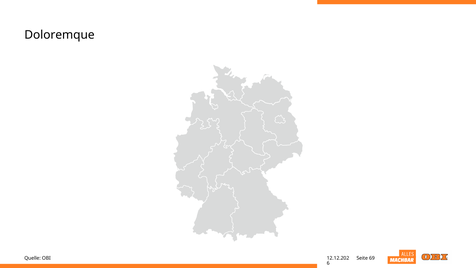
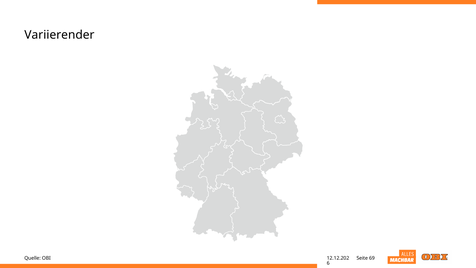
Doloremque: Doloremque -> Variierender (59, 35)
